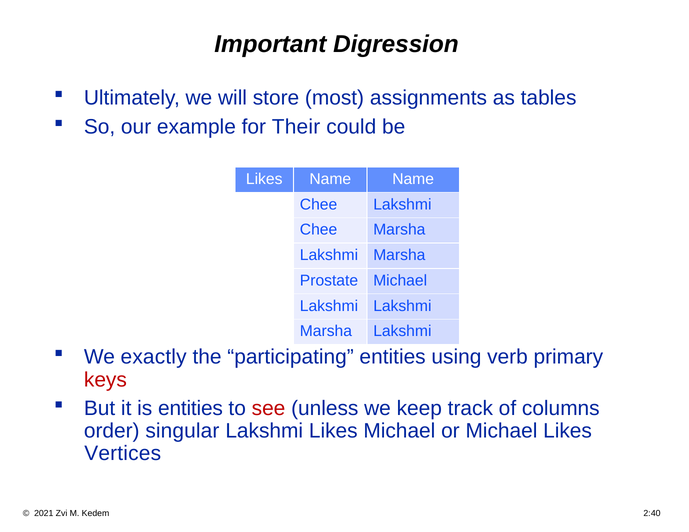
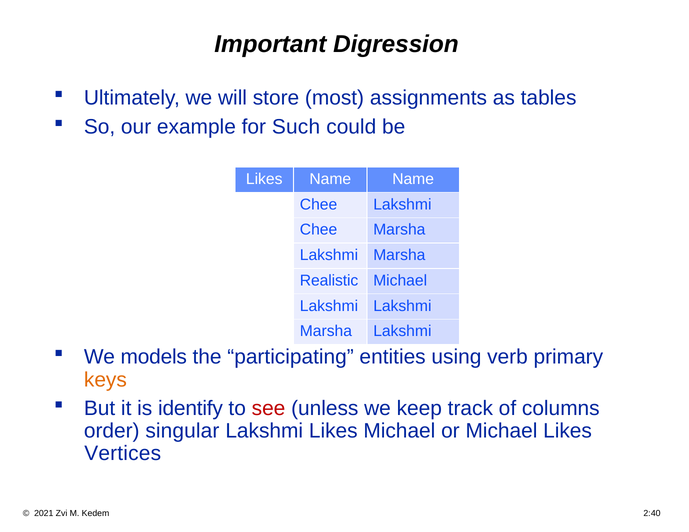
Their: Their -> Such (296, 127)
Prostate: Prostate -> Realistic (329, 281)
exactly: exactly -> models (154, 357)
keys colour: red -> orange (105, 380)
is entities: entities -> identify (190, 409)
